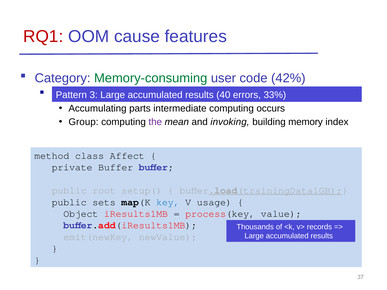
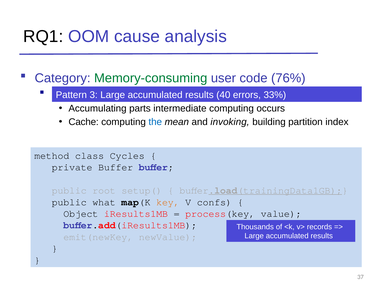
RQ1 colour: red -> black (43, 37)
features: features -> analysis (196, 37)
42%: 42% -> 76% (288, 78)
Group: Group -> Cache (84, 122)
the colour: purple -> blue (155, 122)
memory: memory -> partition (305, 122)
Affect: Affect -> Cycles (127, 156)
sets: sets -> what (104, 202)
key colour: blue -> orange (168, 202)
usage: usage -> confs (214, 202)
